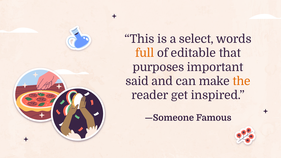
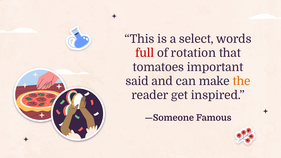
full colour: orange -> red (145, 53)
editable: editable -> rotation (193, 53)
purposes: purposes -> tomatoes (158, 67)
